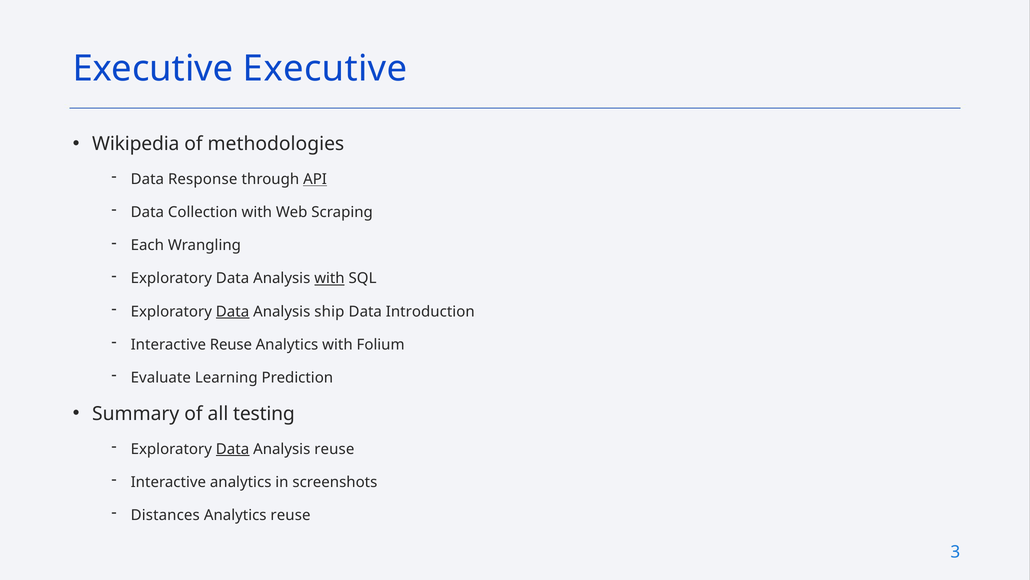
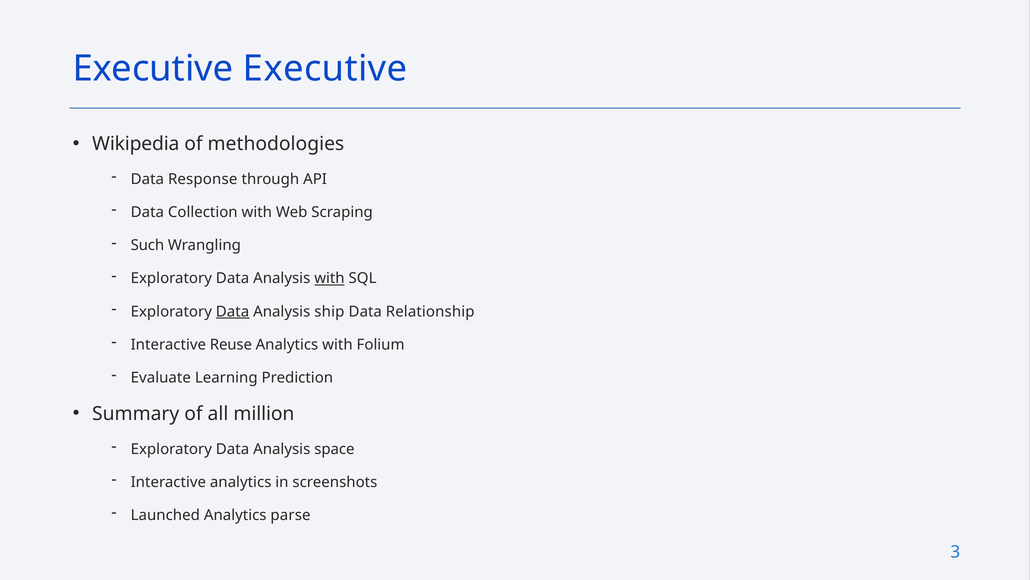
API underline: present -> none (315, 179)
Each: Each -> Such (147, 245)
Introduction: Introduction -> Relationship (430, 311)
testing: testing -> million (264, 413)
Data underline: present -> none (233, 449)
Analysis reuse: reuse -> space (334, 449)
Distances: Distances -> Launched (165, 515)
Analytics reuse: reuse -> parse (291, 515)
